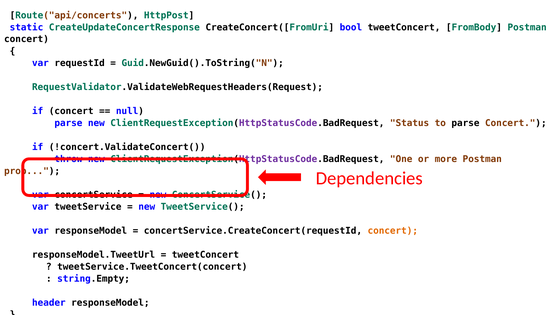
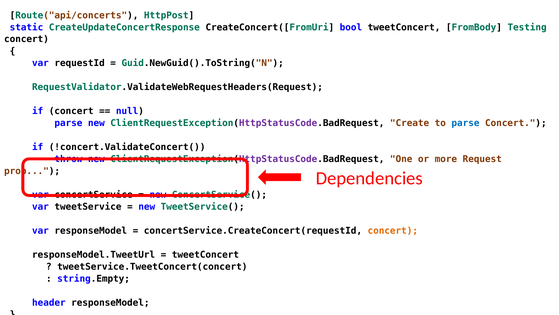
FromBody Postman: Postman -> Testing (527, 27)
Status: Status -> Create (410, 123)
parse colour: black -> blue (465, 123)
more Postman: Postman -> Request (482, 159)
